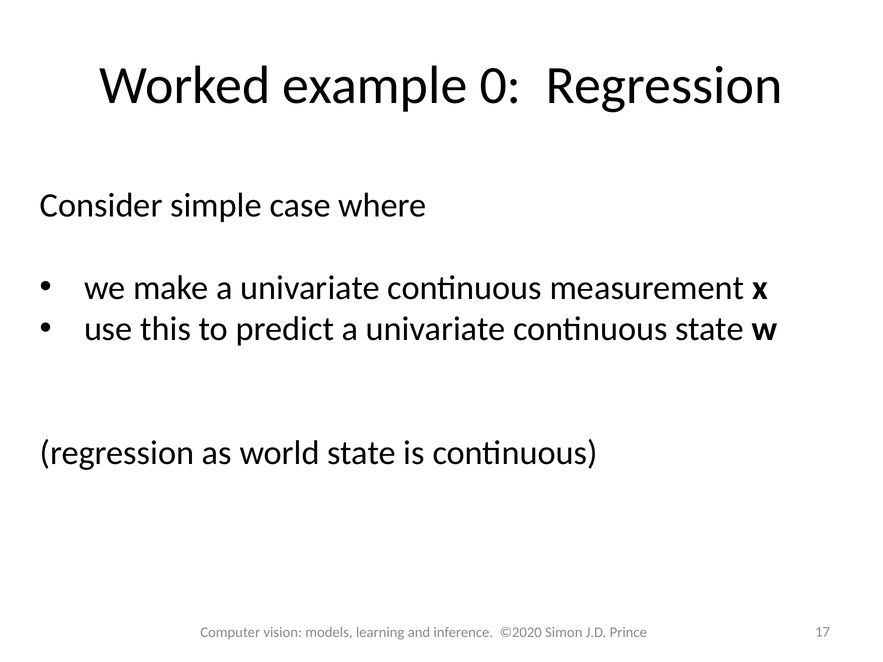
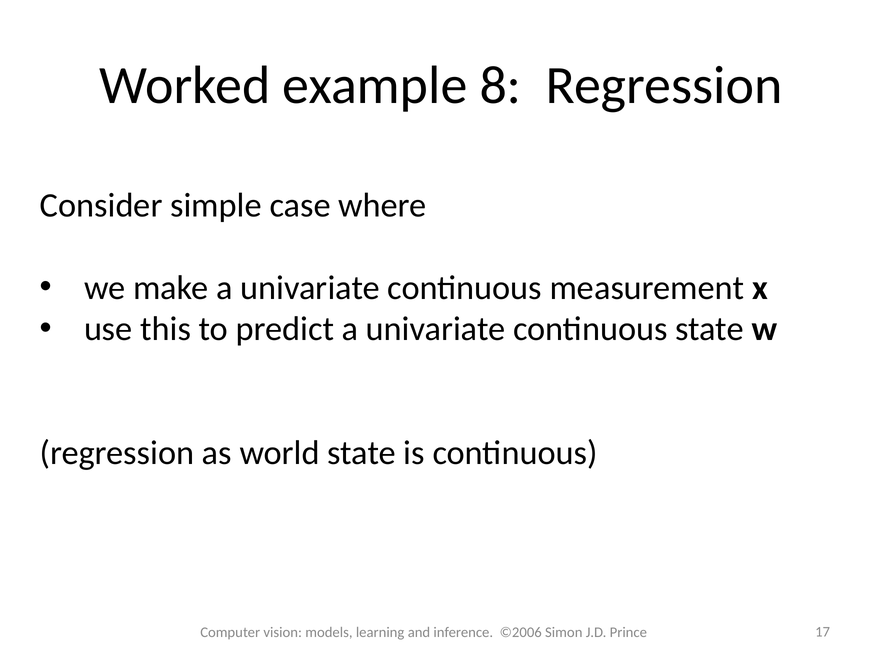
0: 0 -> 8 (500, 85)
©2020: ©2020 -> ©2006 (521, 632)
